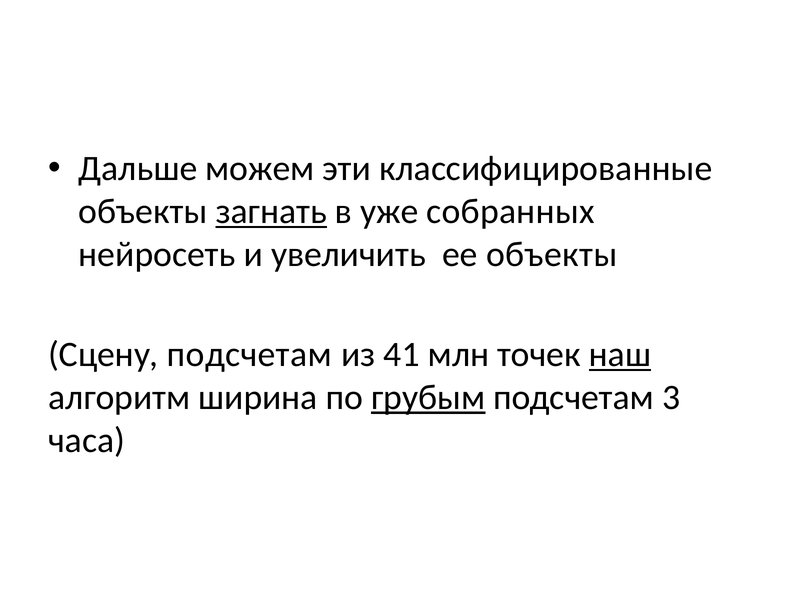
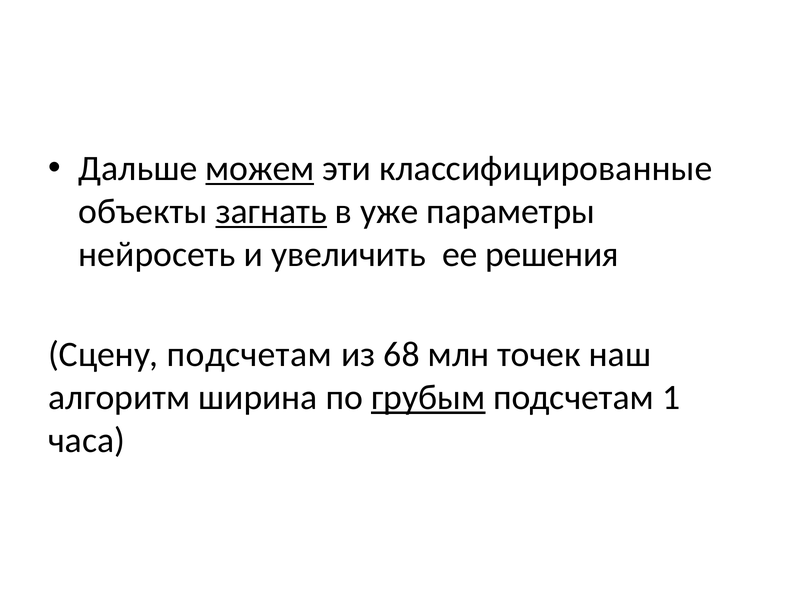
можем underline: none -> present (260, 169)
собранных: собранных -> параметры (511, 212)
ее объекты: объекты -> решения (552, 254)
41: 41 -> 68 (402, 355)
наш underline: present -> none (620, 355)
3: 3 -> 1 (671, 397)
